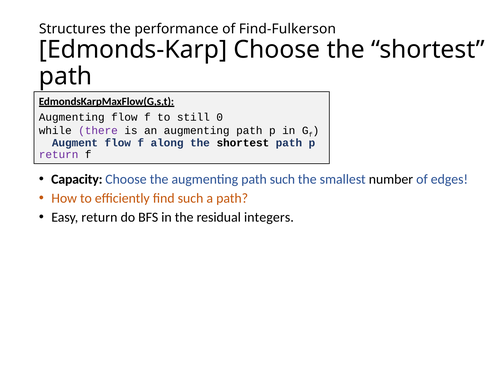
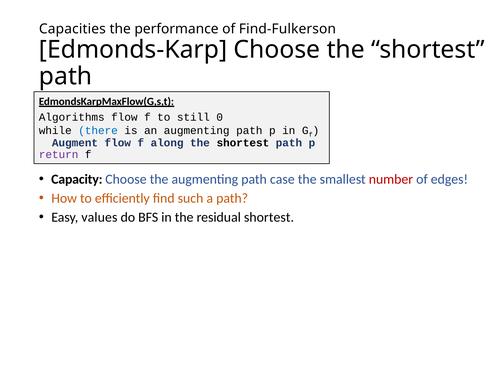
Structures: Structures -> Capacities (72, 29)
Augmenting: Augmenting -> Algorithms (72, 117)
there colour: purple -> blue (98, 130)
path such: such -> case (282, 179)
number colour: black -> red (391, 179)
Easy return: return -> values (99, 217)
residual integers: integers -> shortest (269, 217)
